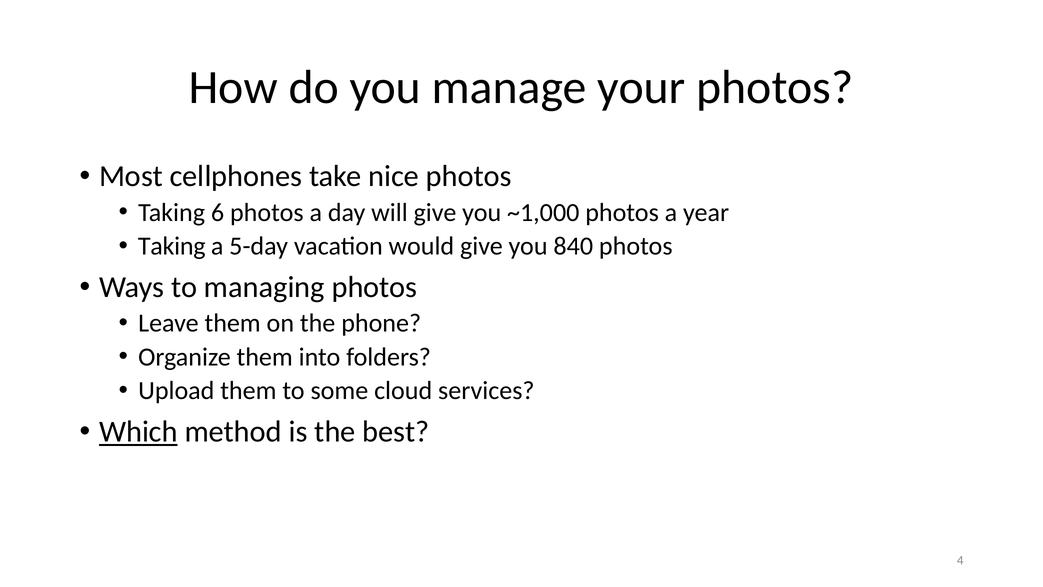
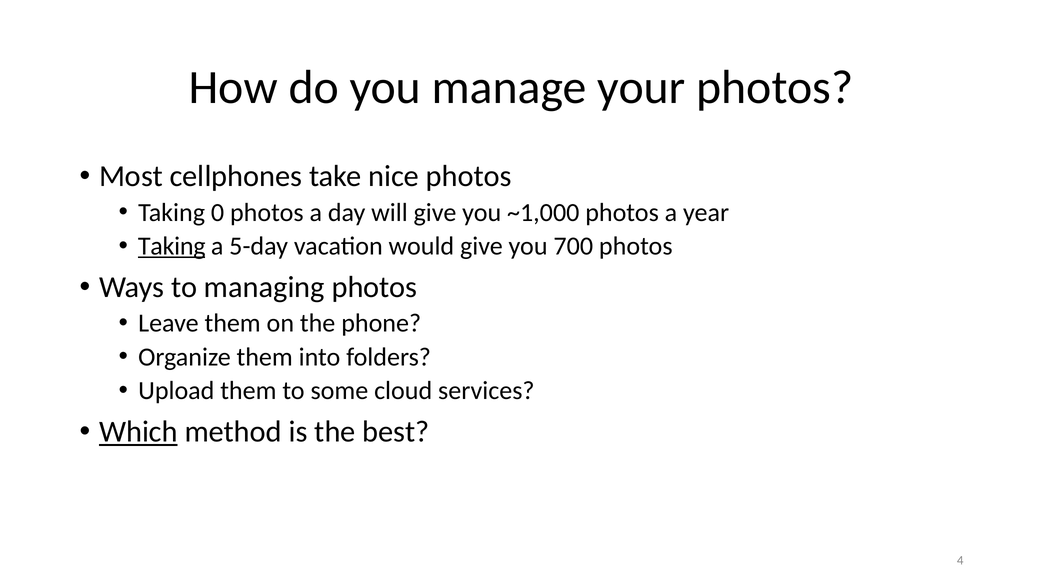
6: 6 -> 0 (217, 212)
Taking underline: none -> present (172, 246)
840: 840 -> 700 (573, 246)
